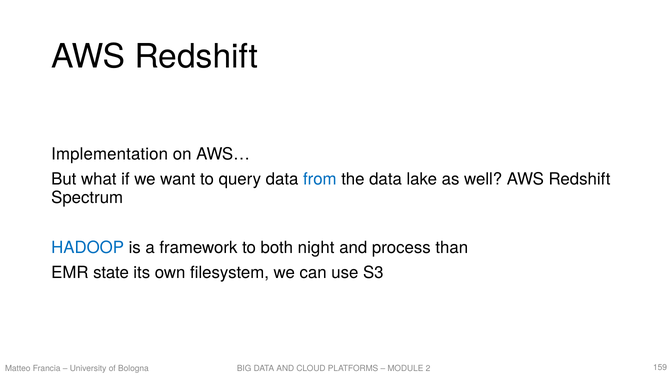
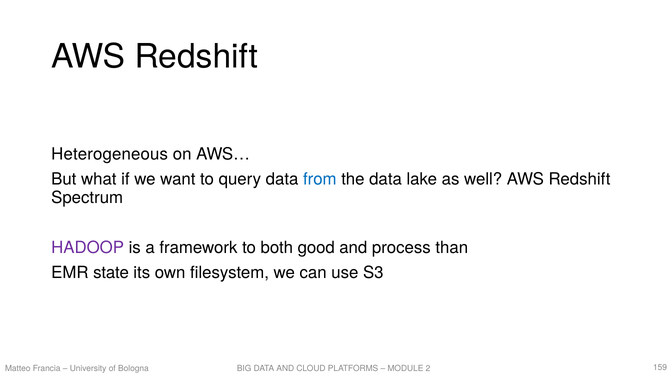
Implementation: Implementation -> Heterogeneous (110, 154)
HADOOP colour: blue -> purple (88, 248)
night: night -> good (316, 248)
